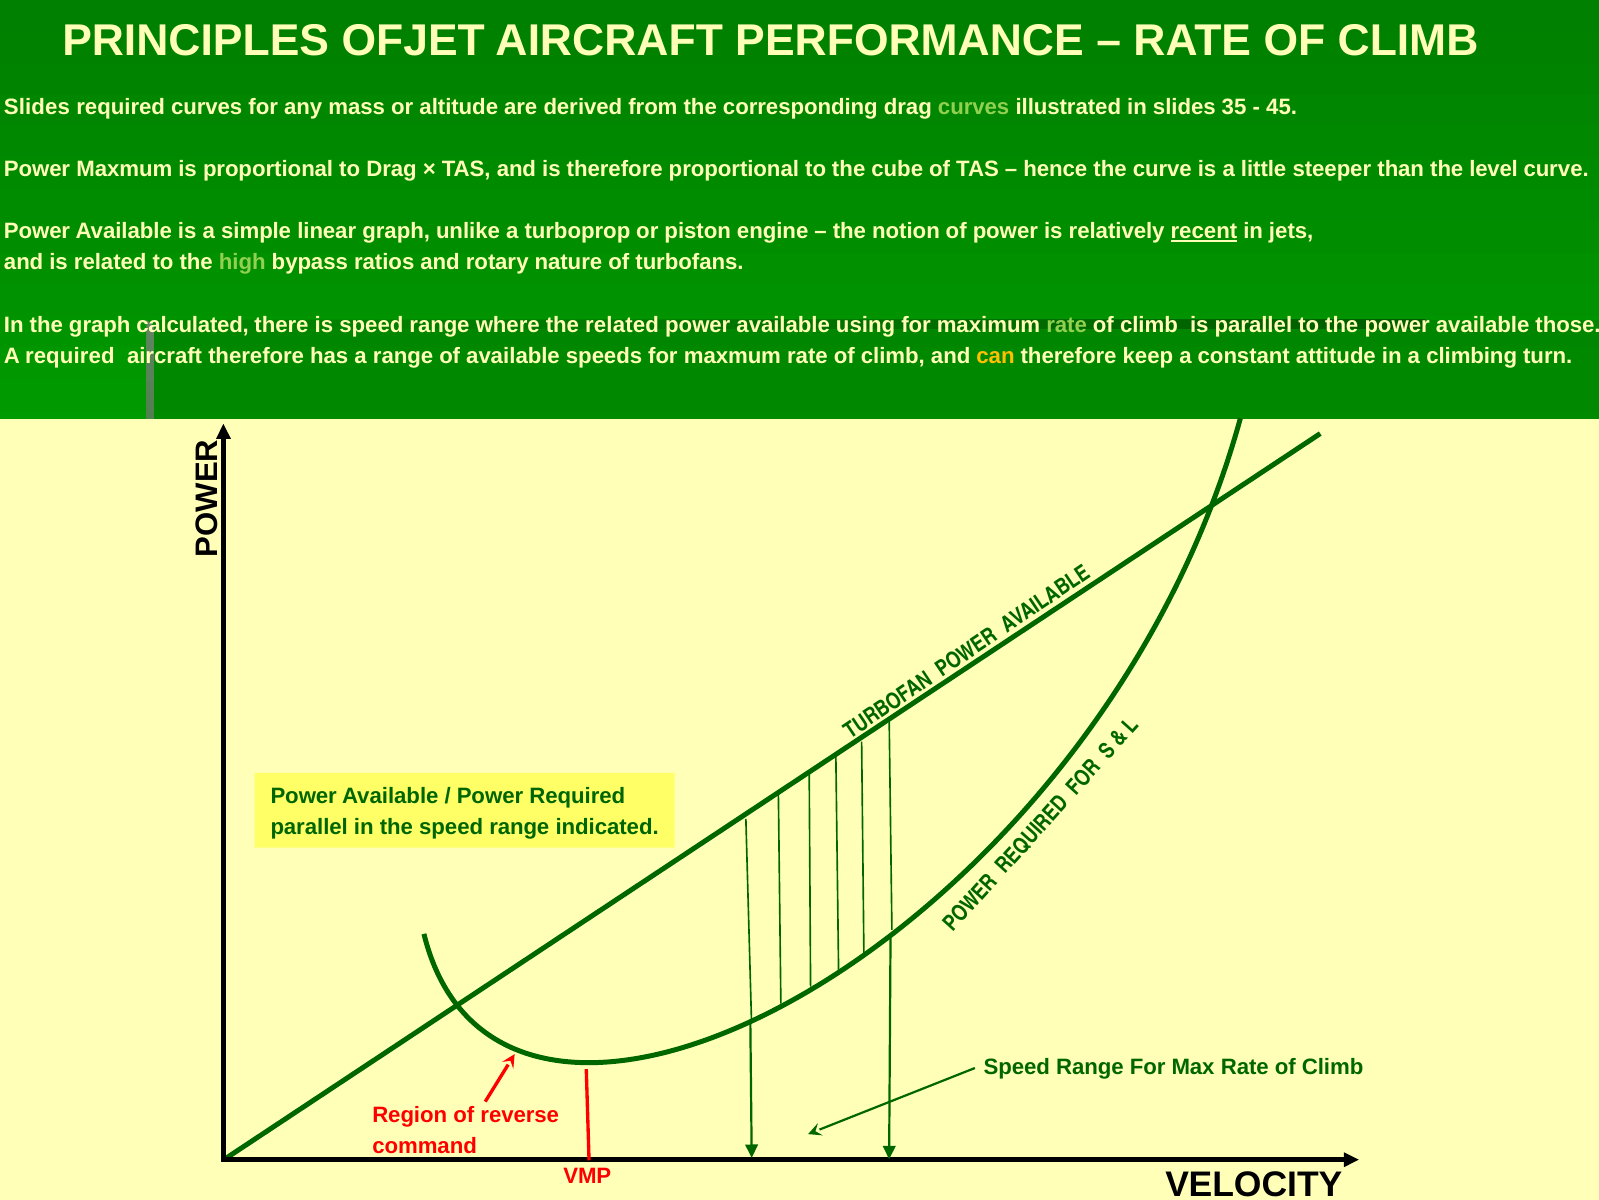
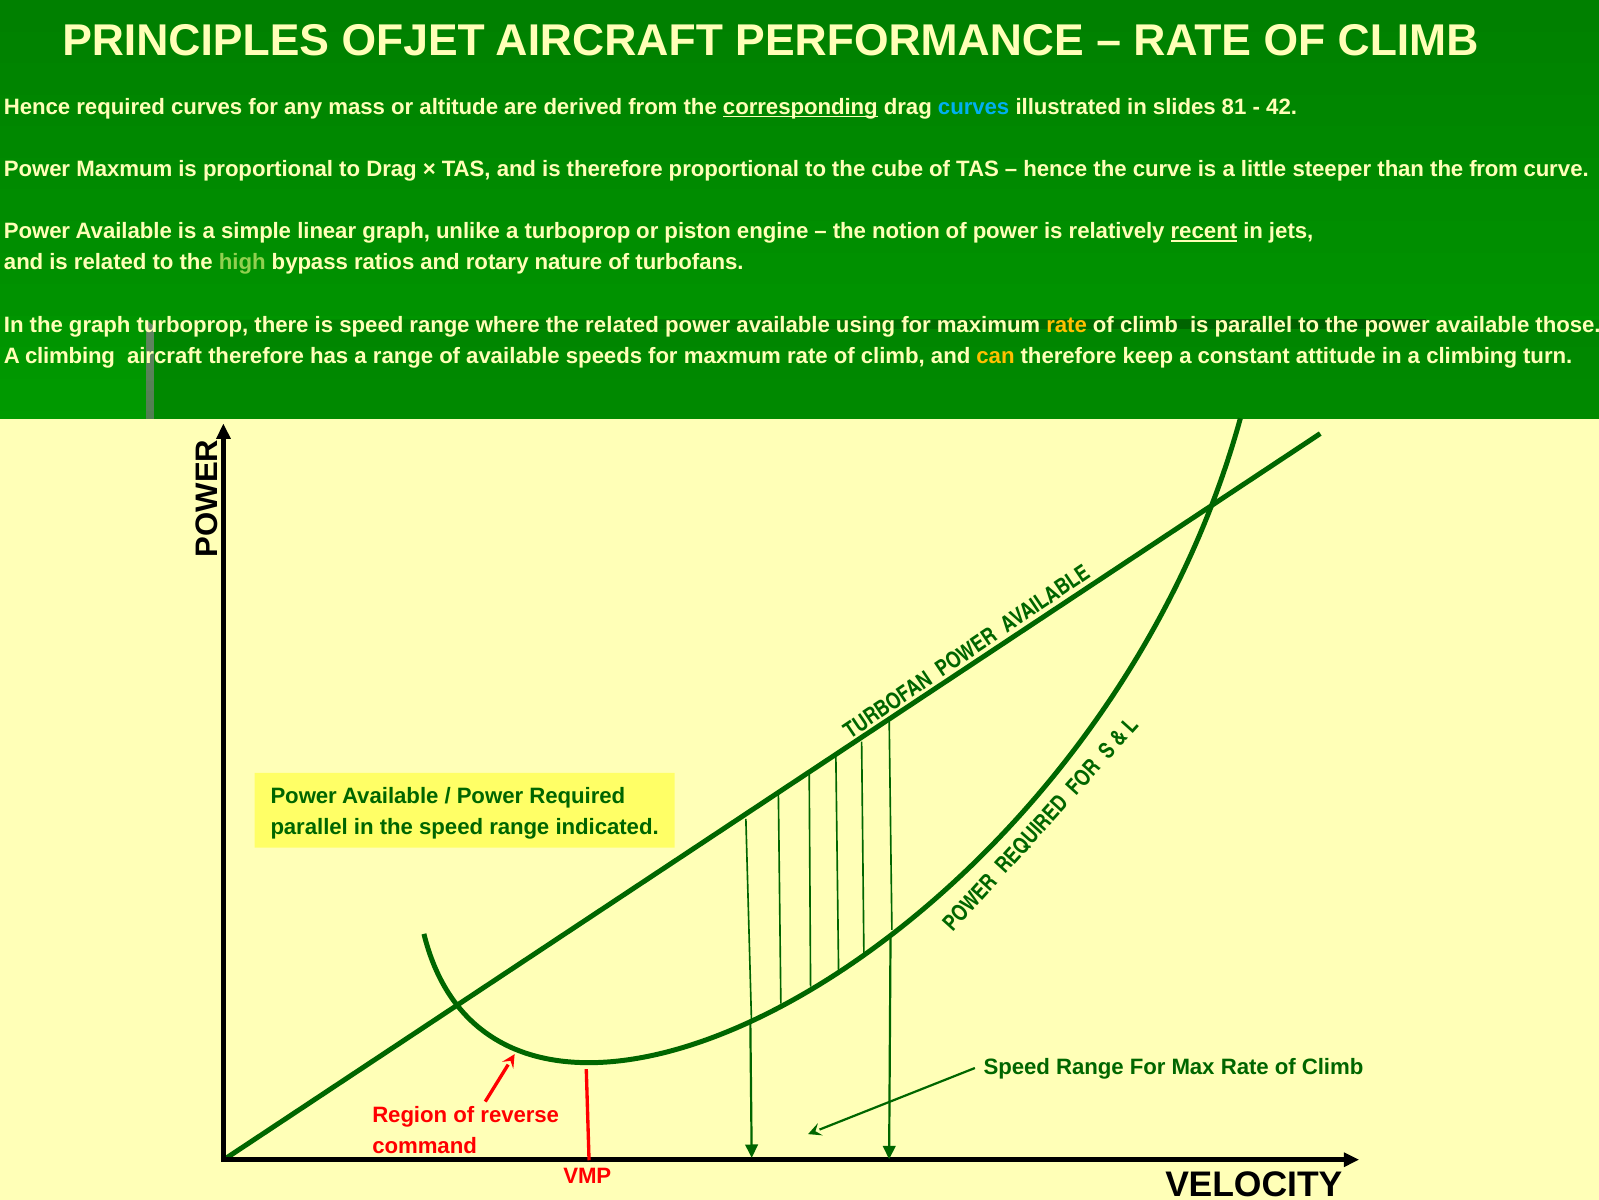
Slides: Slides -> Hence (37, 107)
corresponding underline: none -> present (800, 107)
curves colour: light green -> light blue (974, 107)
35: 35 -> 81 (1234, 107)
45: 45 -> 42 (1282, 107)
the level: level -> from (1494, 169)
graph calculated: calculated -> turboprop (193, 325)
rate colour: light green -> yellow (1067, 325)
required: required -> climbing (70, 356)
